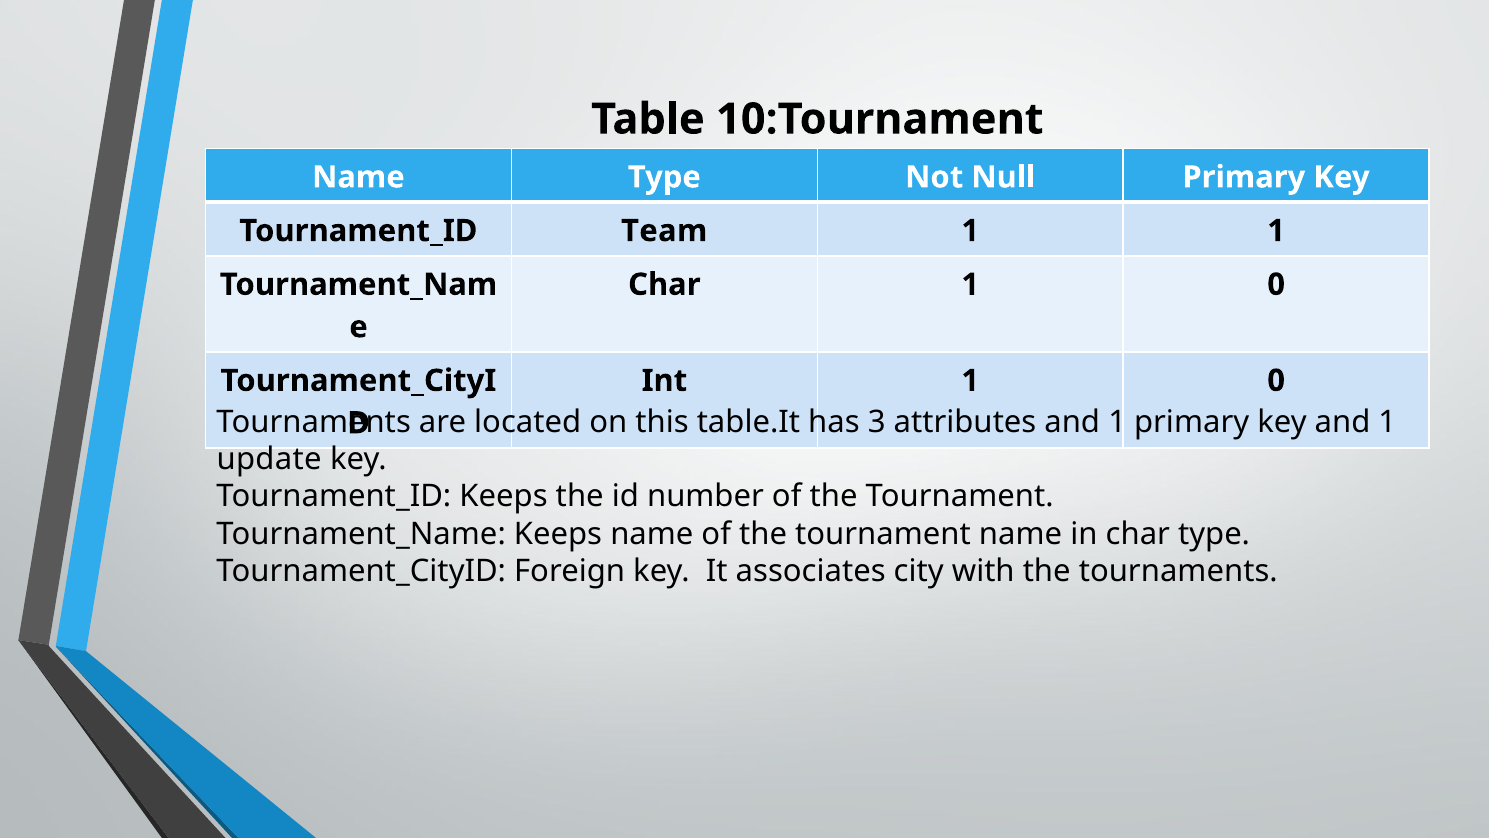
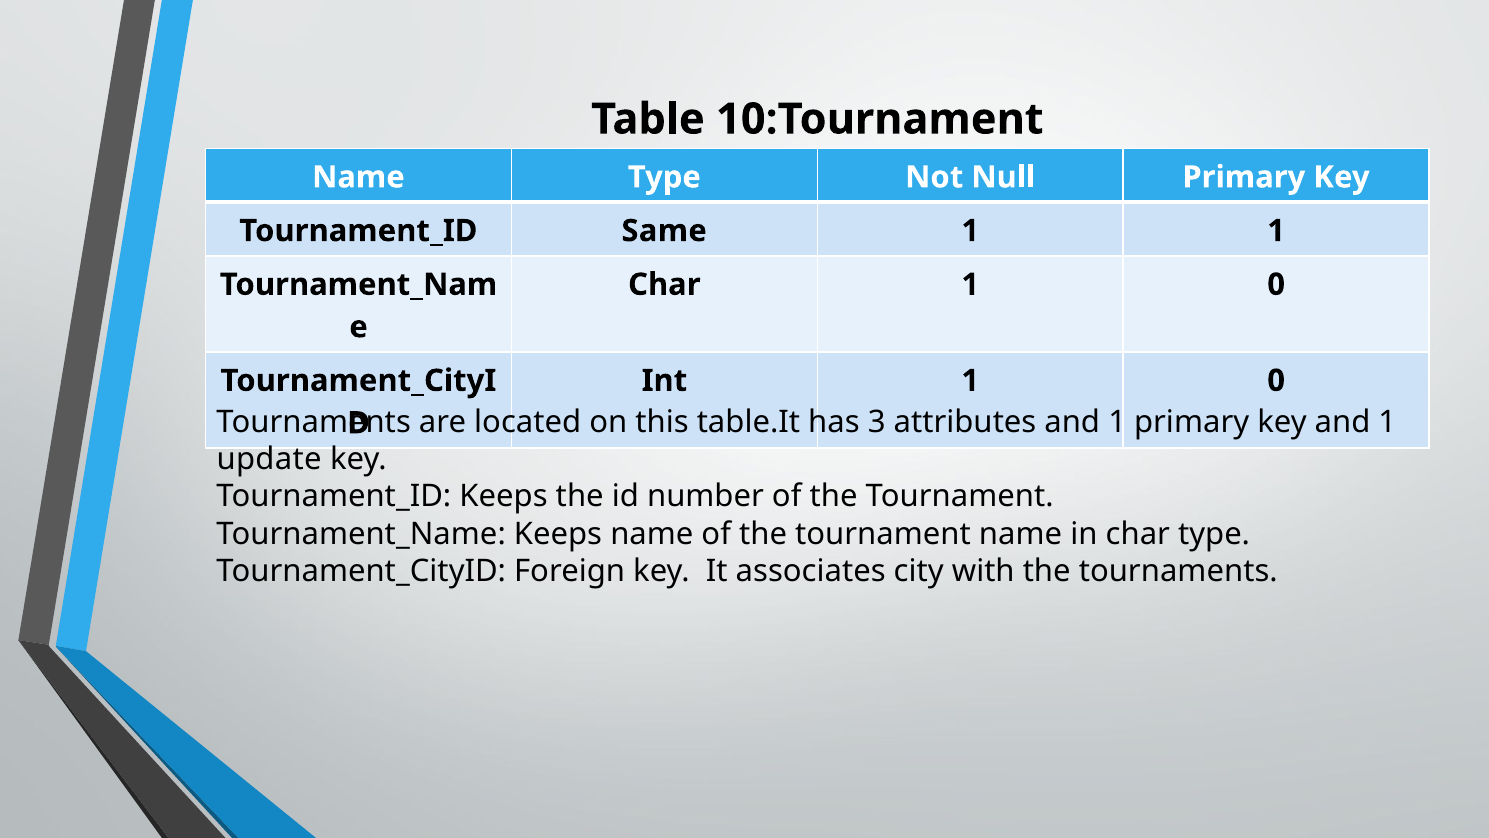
Team: Team -> Same (664, 231)
